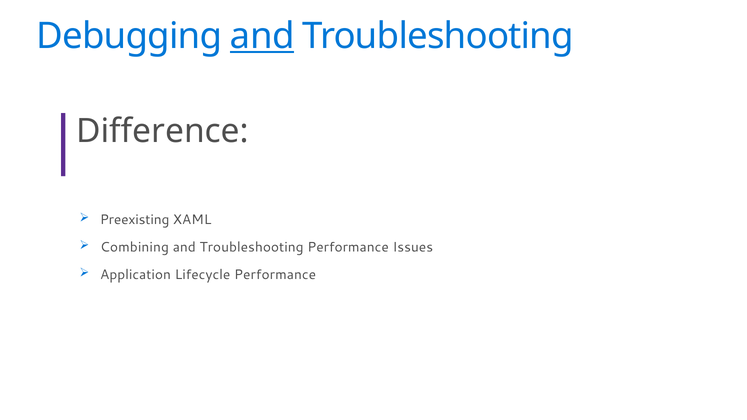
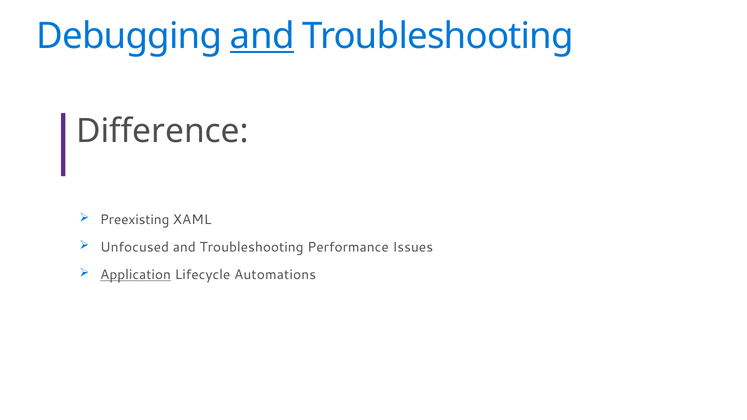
Combining: Combining -> Unfocused (135, 247)
Application underline: none -> present (136, 275)
Lifecycle Performance: Performance -> Automations (275, 275)
